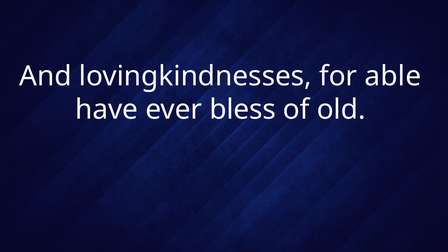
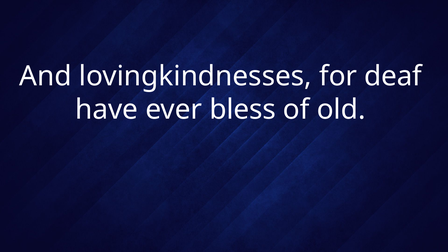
able: able -> deaf (393, 76)
